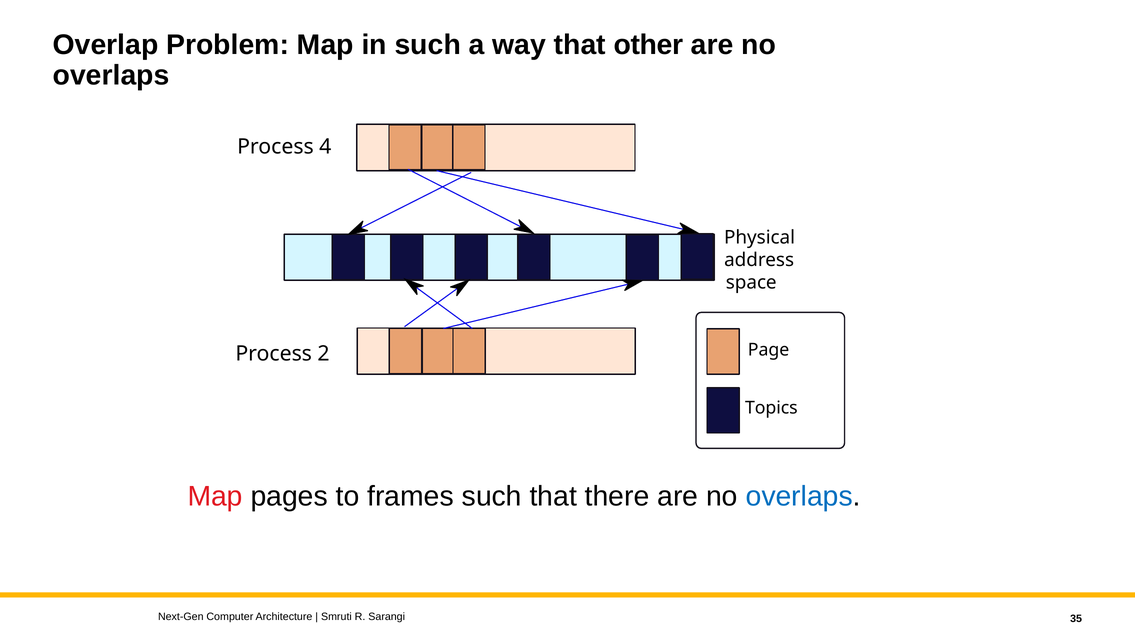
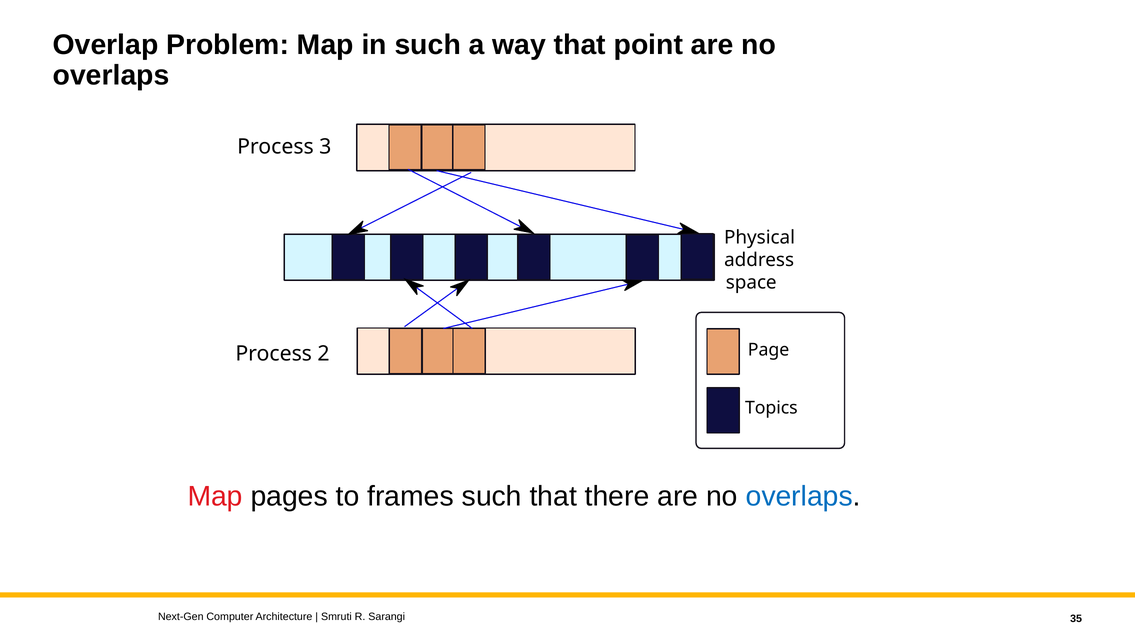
other: other -> point (648, 45)
4: 4 -> 3 (325, 147)
